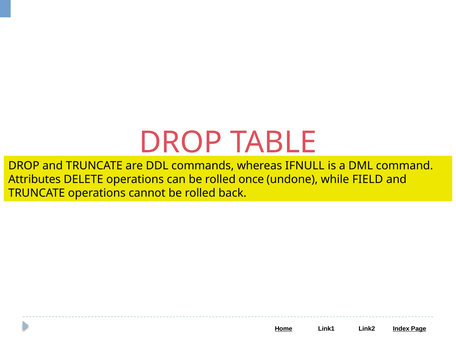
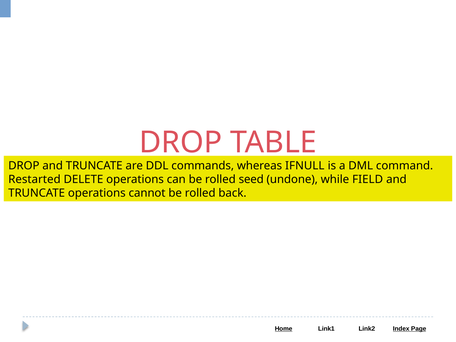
Attributes: Attributes -> Restarted (34, 179)
once: once -> seed (251, 179)
